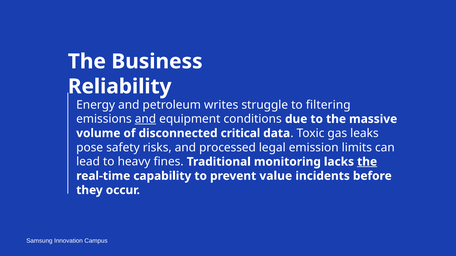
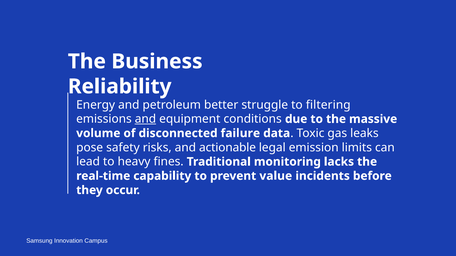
writes: writes -> better (221, 105)
critical: critical -> failure (240, 134)
processed: processed -> actionable (228, 148)
the underline: present -> none (367, 162)
